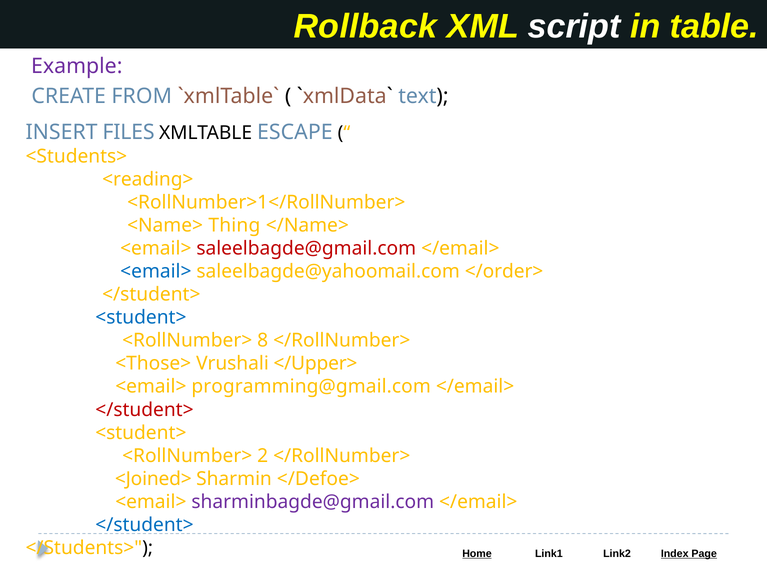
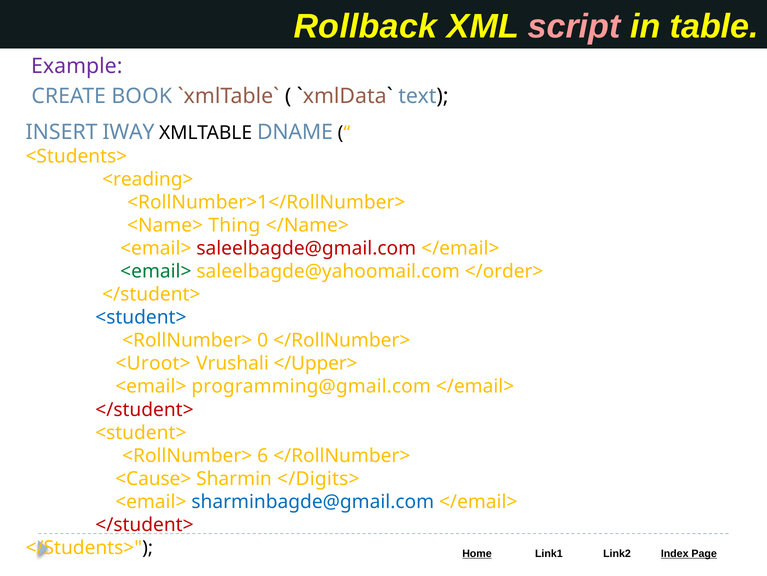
script colour: white -> pink (574, 27)
FROM: FROM -> BOOK (142, 96)
FILES: FILES -> IWAY (129, 132)
ESCAPE: ESCAPE -> DNAME (295, 132)
<email> colour: blue -> green (156, 271)
8: 8 -> 0 (263, 340)
<Those>: <Those> -> <Uroot> (153, 363)
2: 2 -> 6 (263, 455)
<Joined>: <Joined> -> <Cause> (153, 478)
</Defoe>: </Defoe> -> </Digits> (318, 478)
sharminbagde@gmail.com colour: purple -> blue (313, 501)
</student> colour: blue -> red (144, 524)
